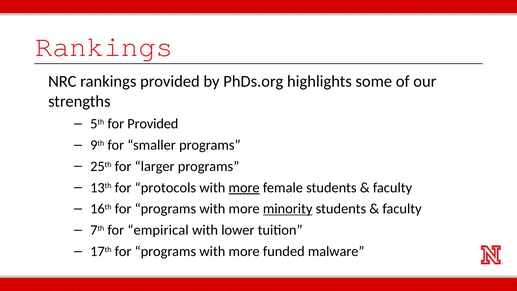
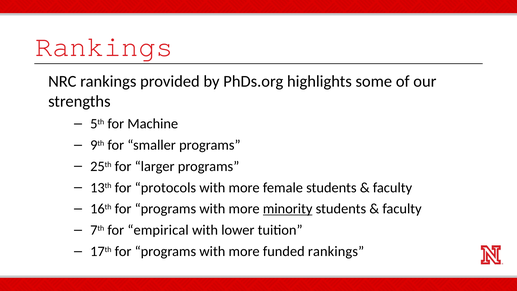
for Provided: Provided -> Machine (153, 124)
more underline: present -> none (244, 187)
funded malware: malware -> rankings (336, 251)
